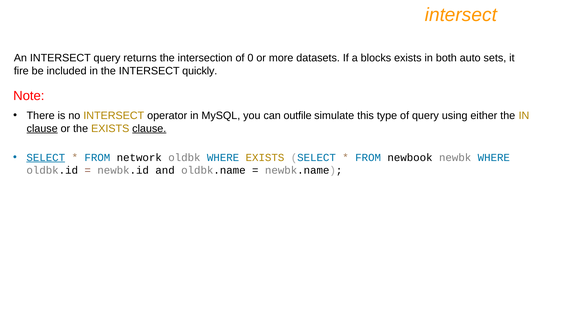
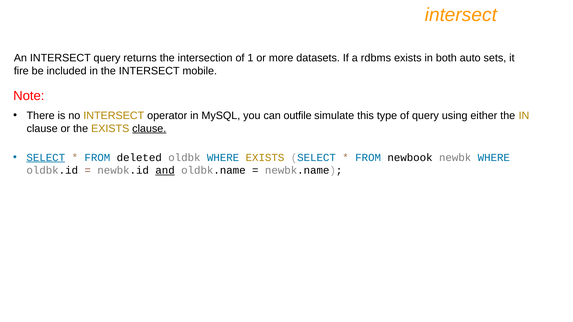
0: 0 -> 1 (250, 58)
blocks: blocks -> rdbms (376, 58)
quickly: quickly -> mobile (200, 71)
clause underline: present -> none (42, 129)
network: network -> deleted (139, 158)
and underline: none -> present (165, 171)
